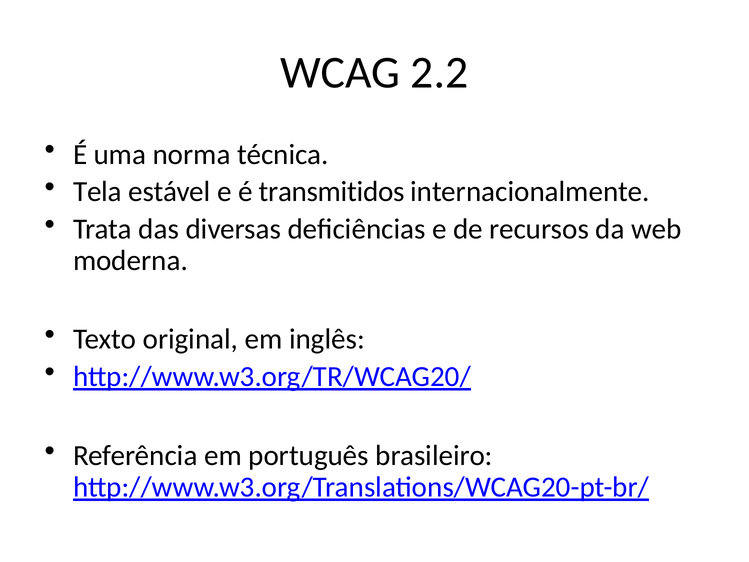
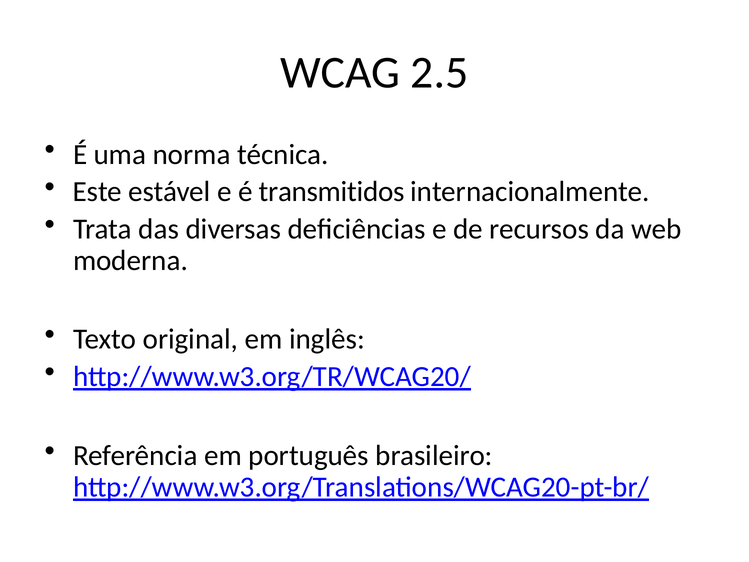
2.2: 2.2 -> 2.5 (439, 73)
Tela: Tela -> Este (97, 192)
